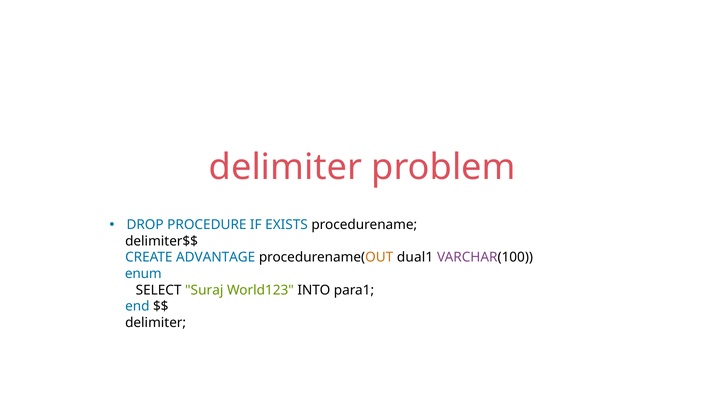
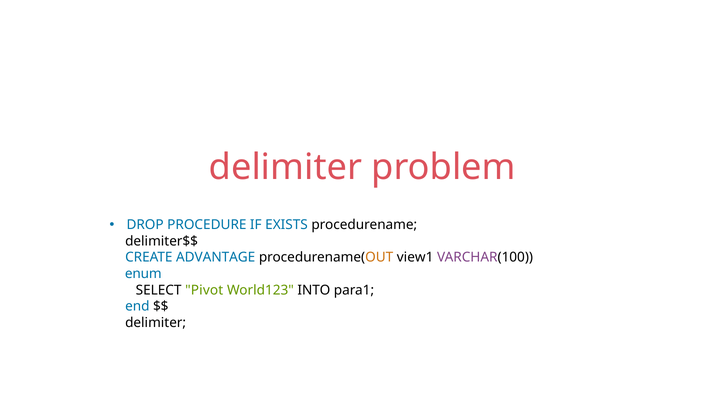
dual1: dual1 -> view1 (415, 257)
Suraj: Suraj -> Pivot (204, 290)
